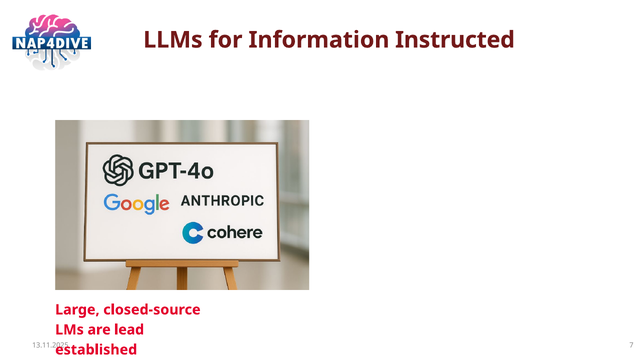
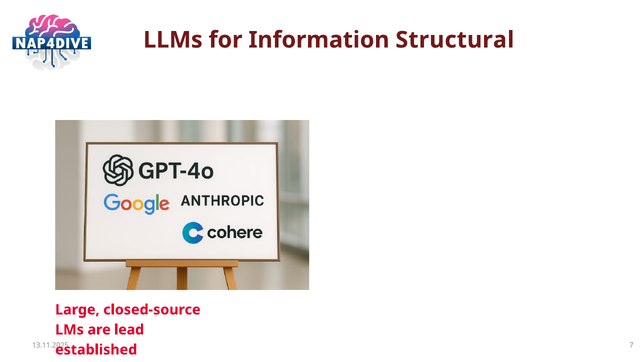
Instructed: Instructed -> Structural (455, 40)
